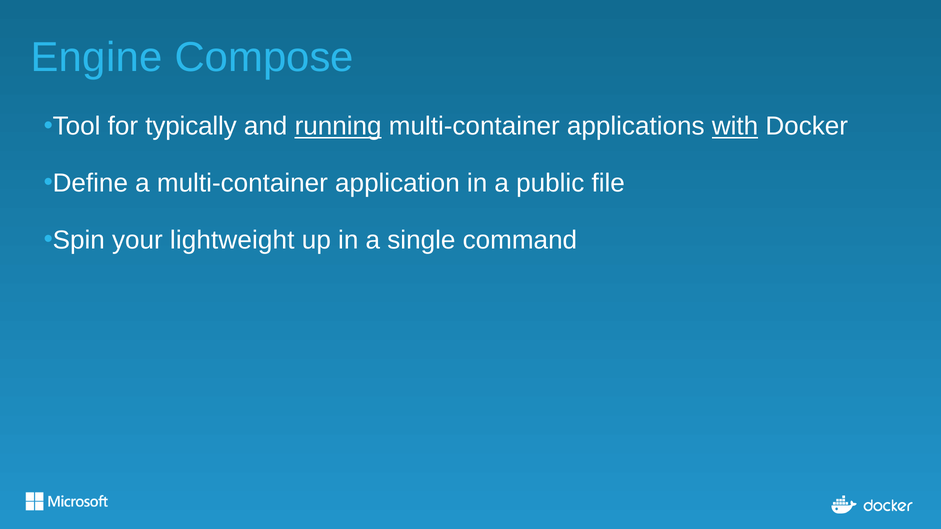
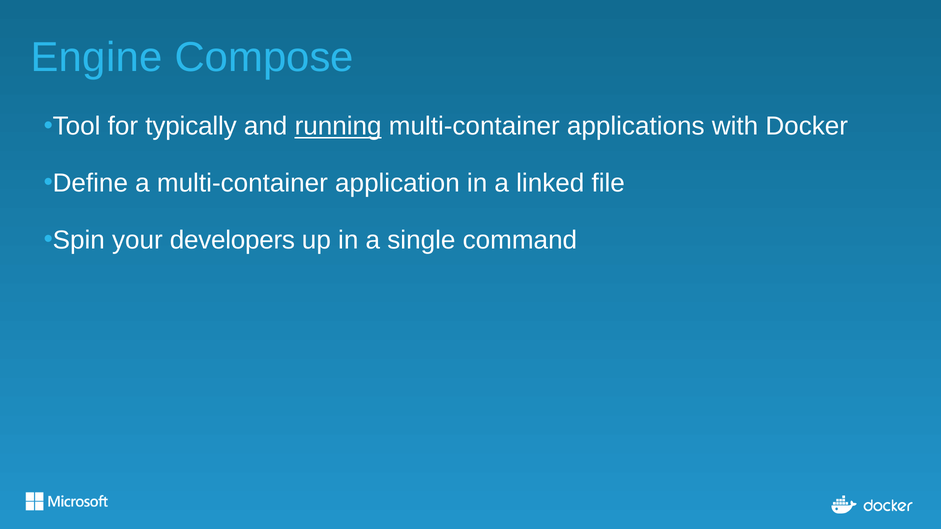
with underline: present -> none (735, 126)
public: public -> linked (550, 183)
lightweight: lightweight -> developers (232, 240)
